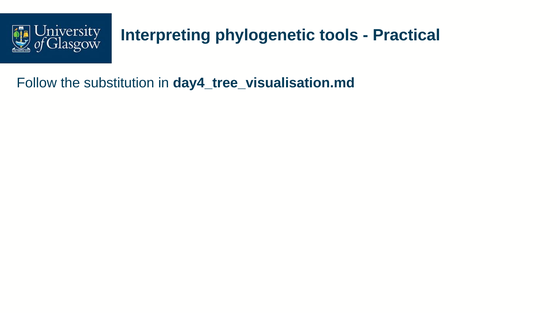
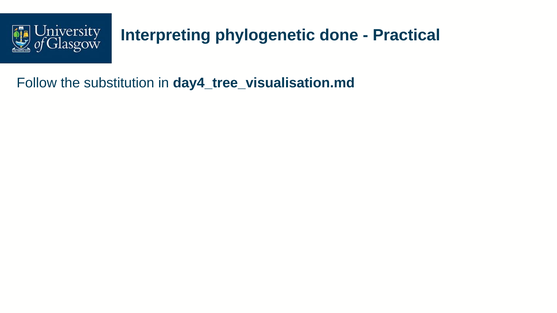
tools: tools -> done (339, 35)
